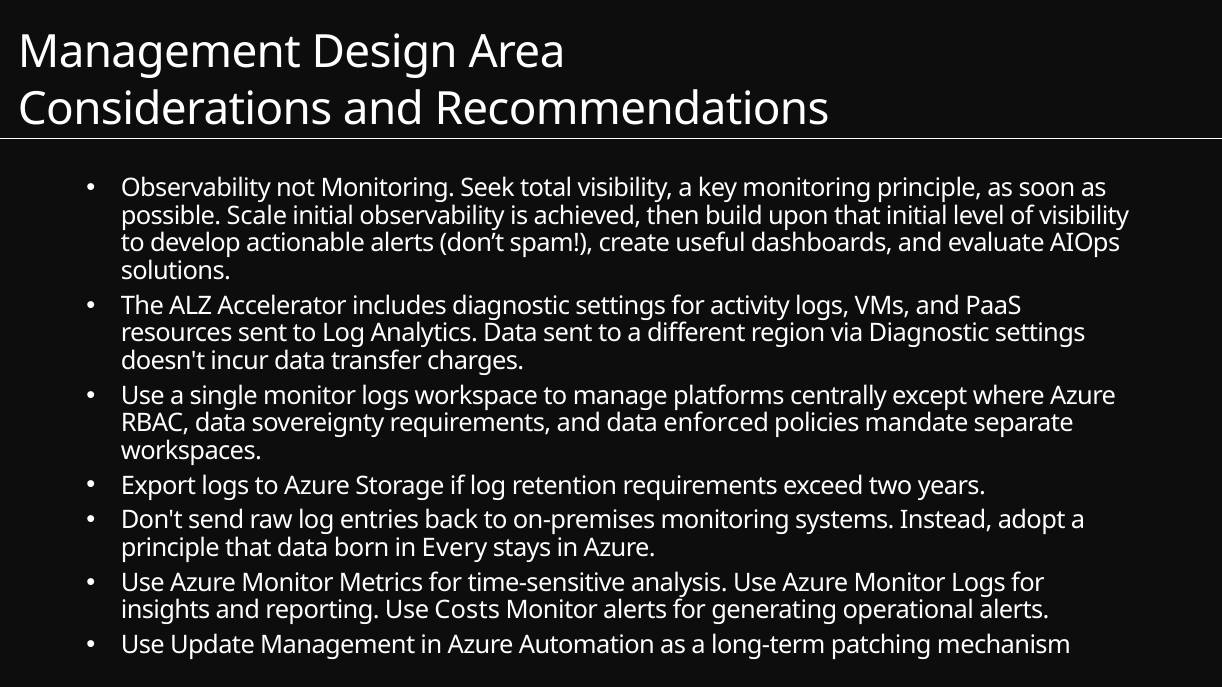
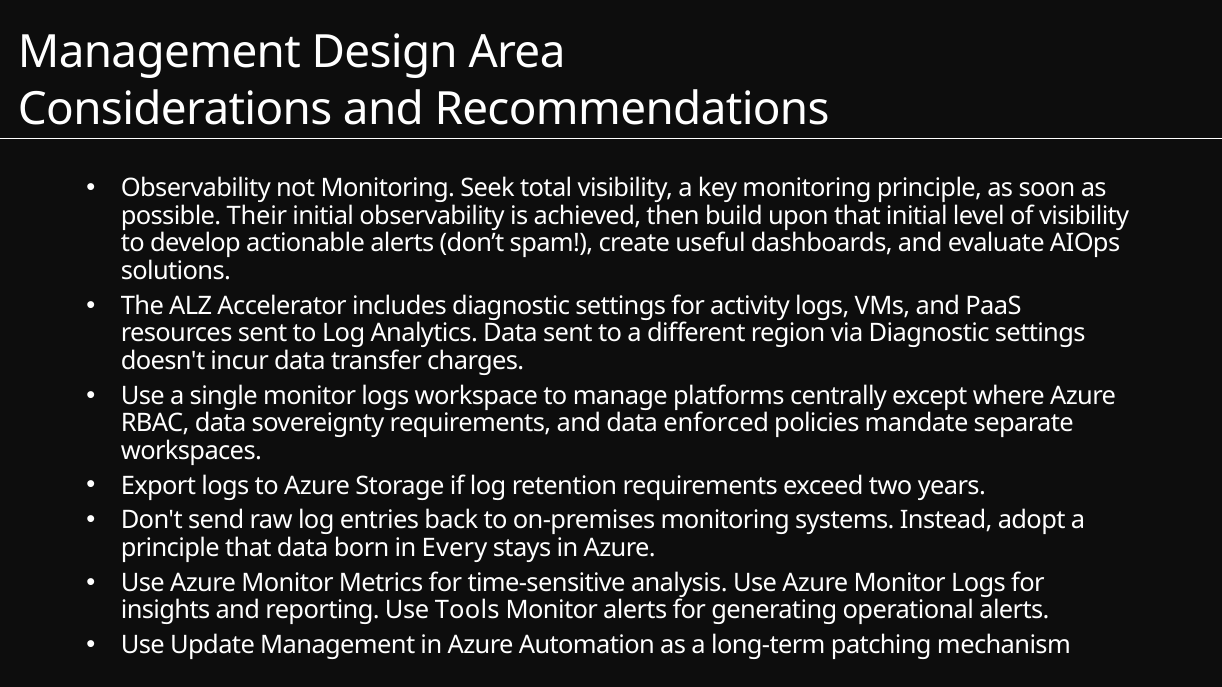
Scale: Scale -> Their (257, 216)
Costs: Costs -> Tools (467, 611)
